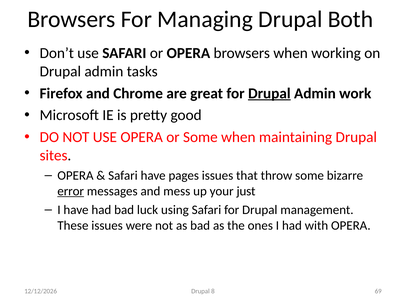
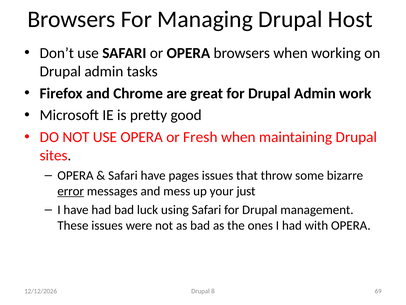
Both: Both -> Host (350, 19)
Drupal underline: present -> none (269, 93)
or Some: Some -> Fresh (200, 137)
